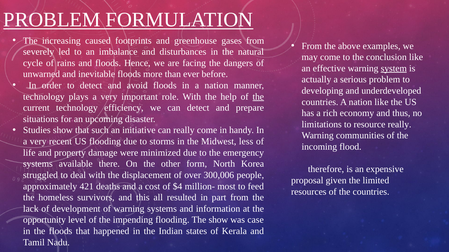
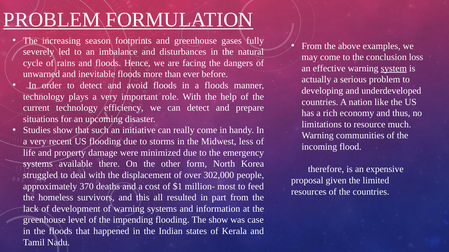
caused: caused -> season (98, 41)
gases from: from -> fully (255, 41)
conclusion like: like -> loss (416, 57)
in a nation: nation -> floods (216, 86)
the underline: present -> none (258, 97)
resource really: really -> much (400, 125)
300,006: 300,006 -> 302,000 (219, 175)
421: 421 -> 370 (87, 187)
$4: $4 -> $1 (178, 187)
opportunity: opportunity -> greenhouse (44, 220)
